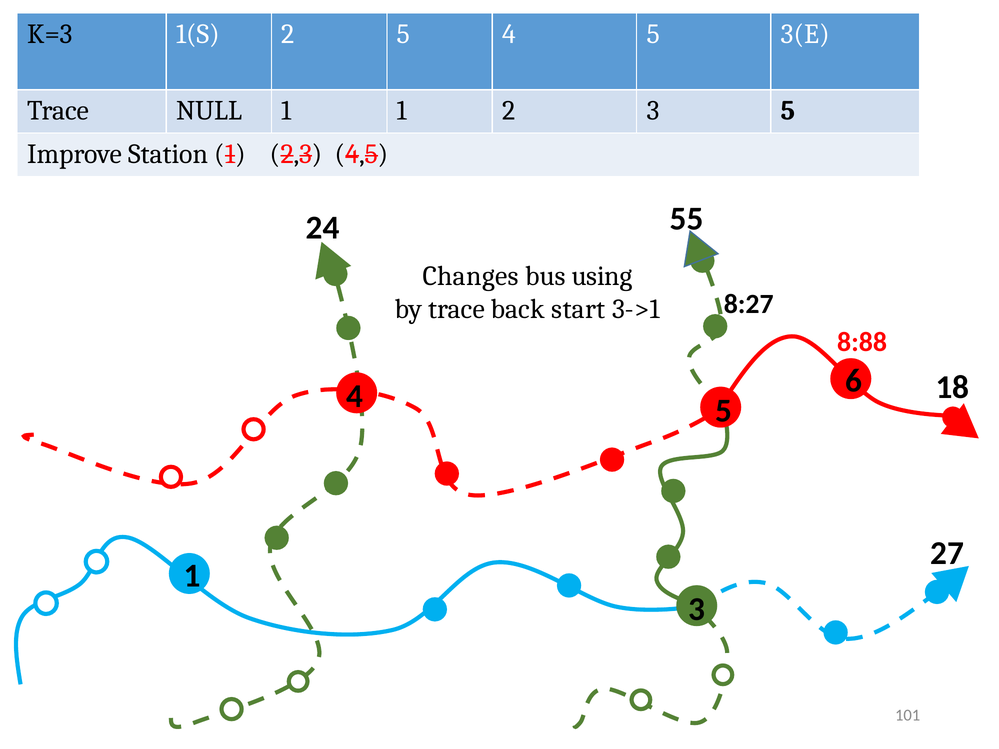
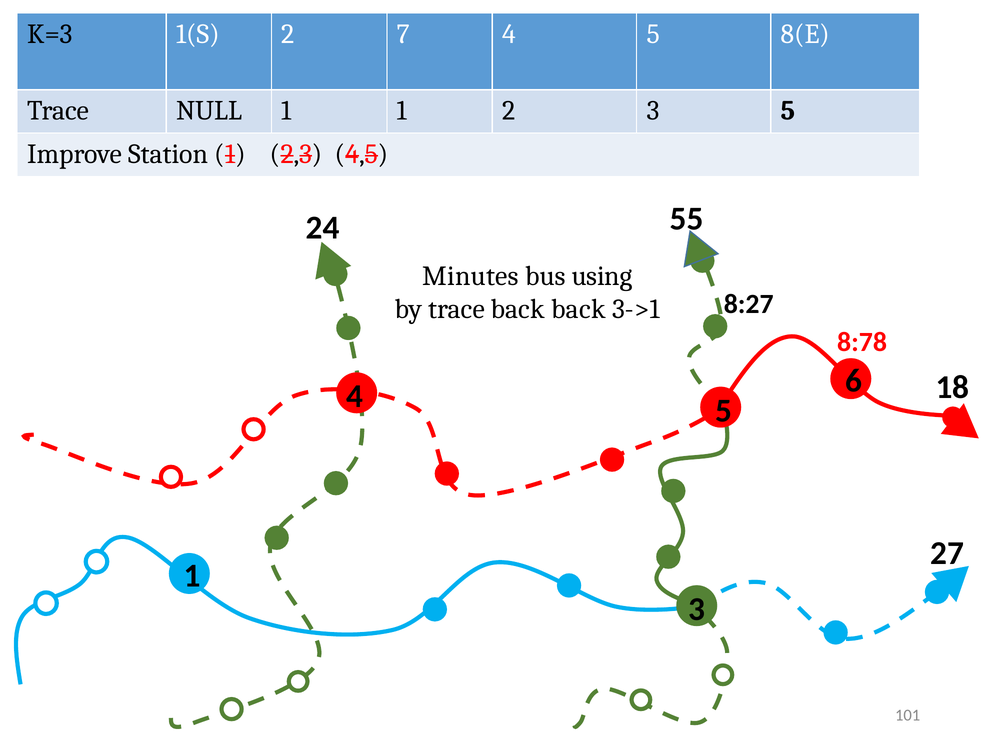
2 5: 5 -> 7 (403, 34)
3(E: 3(E -> 8(E (805, 34)
Changes: Changes -> Minutes (471, 276)
back start: start -> back (578, 309)
8:88: 8:88 -> 8:78 (862, 342)
